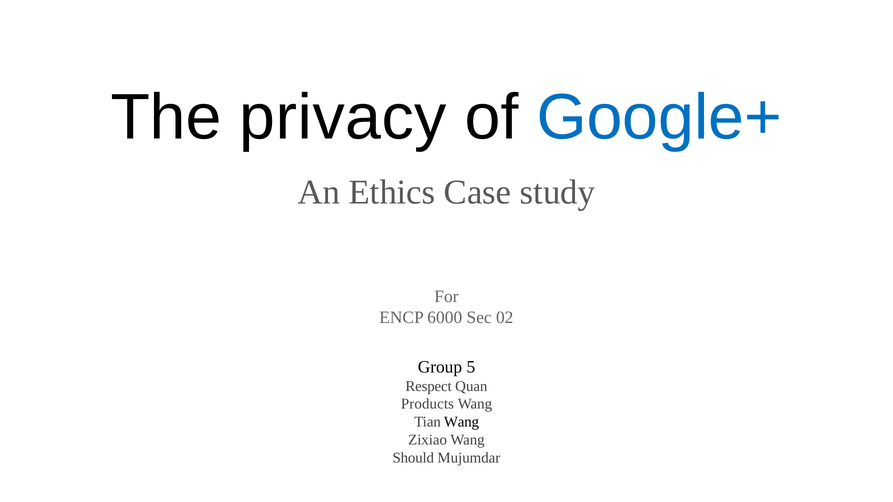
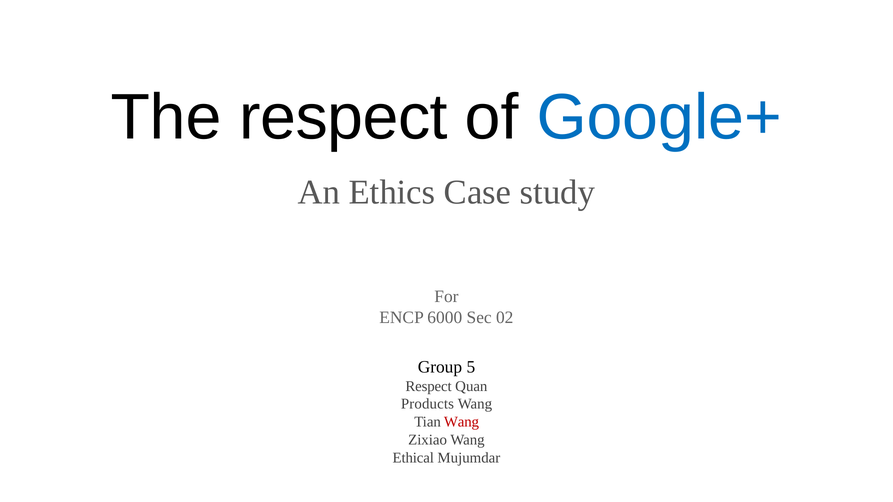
The privacy: privacy -> respect (344, 117)
Wang colour: black -> red (462, 422)
Should: Should -> Ethical (413, 458)
